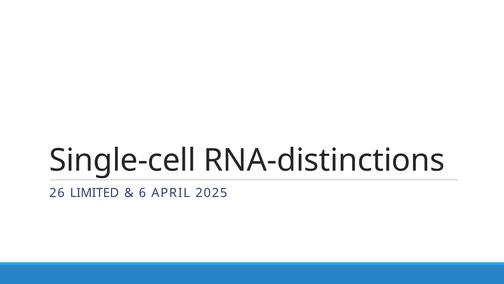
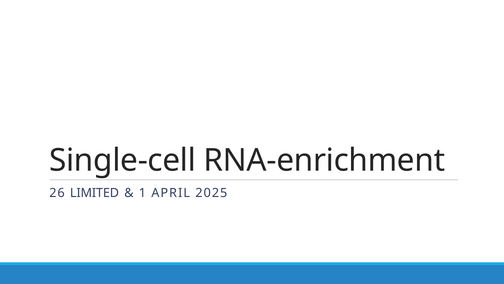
RNA-distinctions: RNA-distinctions -> RNA-enrichment (324, 160)
6: 6 -> 1 (142, 193)
